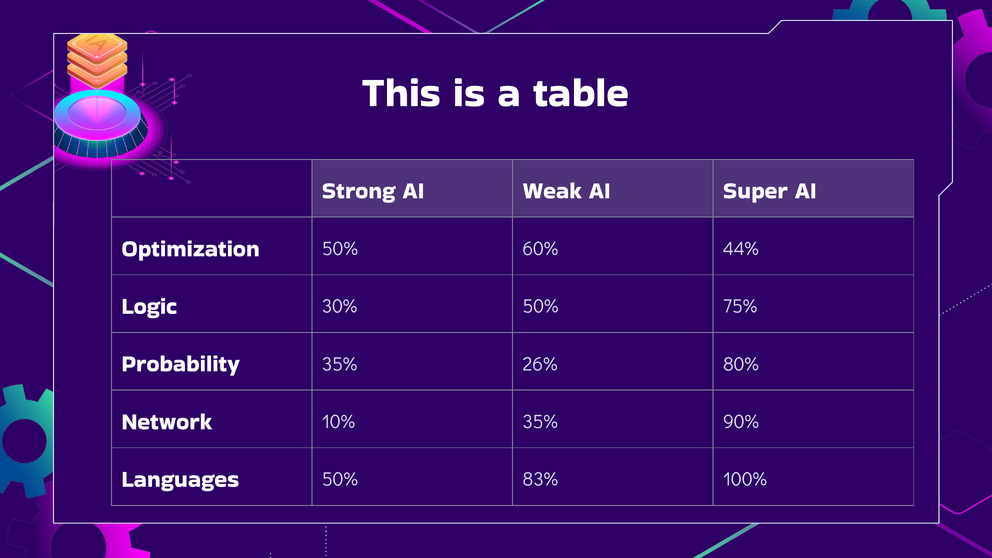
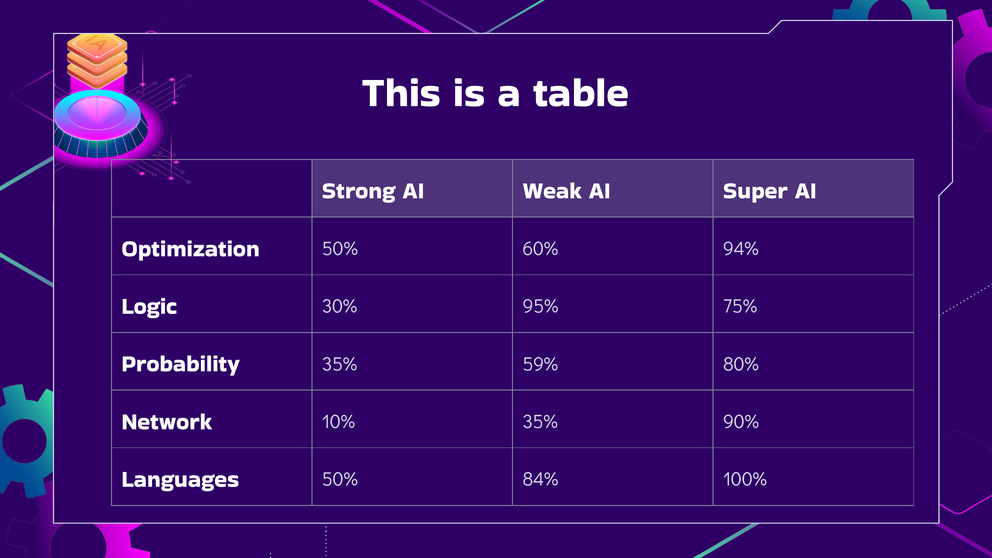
44%: 44% -> 94% (741, 249)
30% 50%: 50% -> 95% (540, 307)
26%: 26% -> 59% (540, 364)
83%: 83% -> 84% (540, 480)
